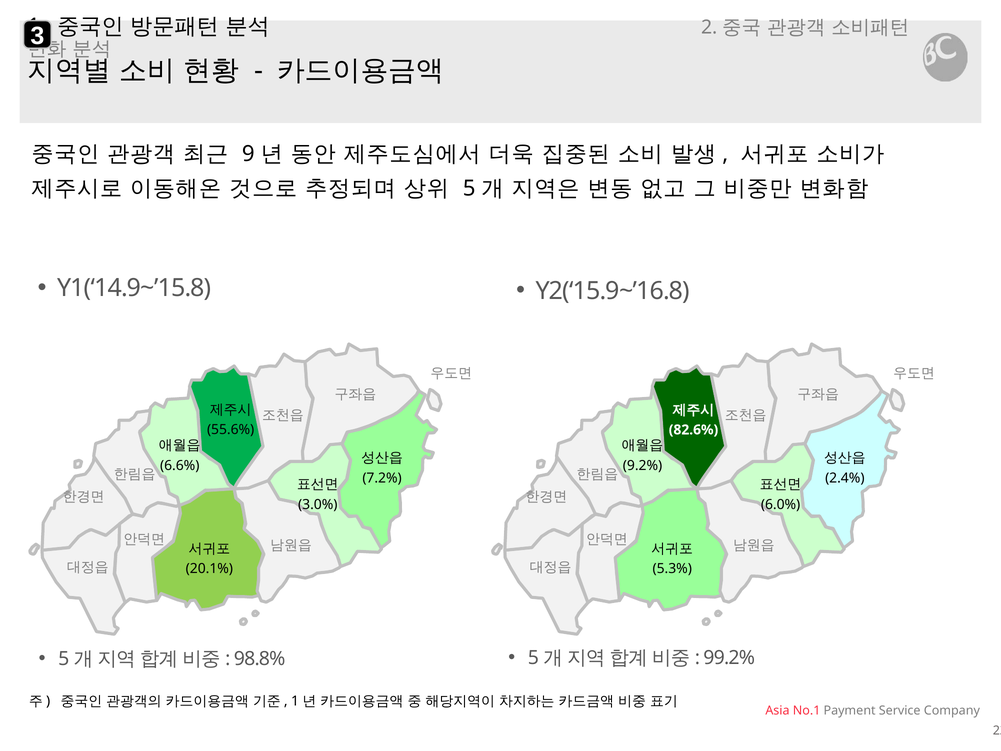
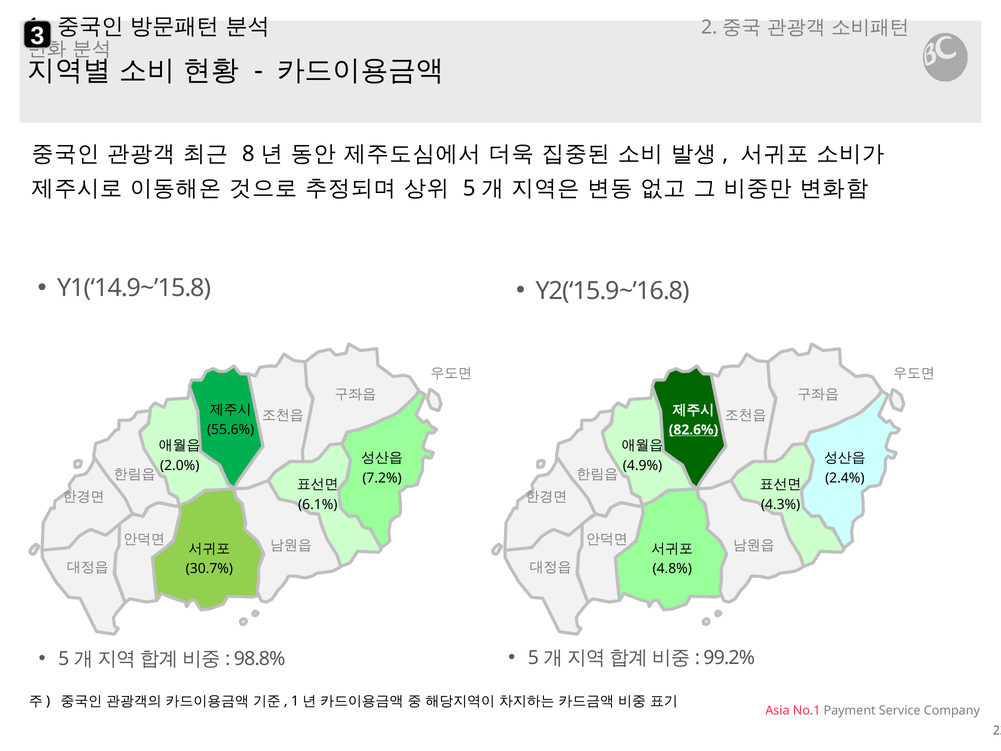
9: 9 -> 8 (248, 154)
82.6% underline: none -> present (693, 430)
6.6%: 6.6% -> 2.0% (180, 465)
9.2%: 9.2% -> 4.9% (643, 465)
3.0%: 3.0% -> 6.1% (318, 505)
6.0%: 6.0% -> 4.3% (781, 505)
20.1%: 20.1% -> 30.7% (209, 568)
5.3%: 5.3% -> 4.8% (672, 568)
